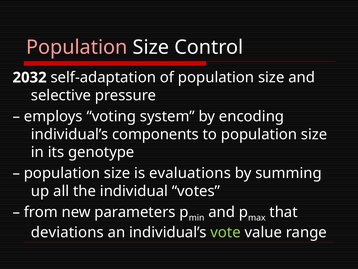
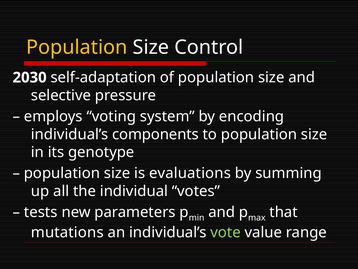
Population colour: pink -> yellow (77, 47)
2032: 2032 -> 2030 (30, 77)
from: from -> tests (41, 212)
deviations: deviations -> mutations (67, 232)
